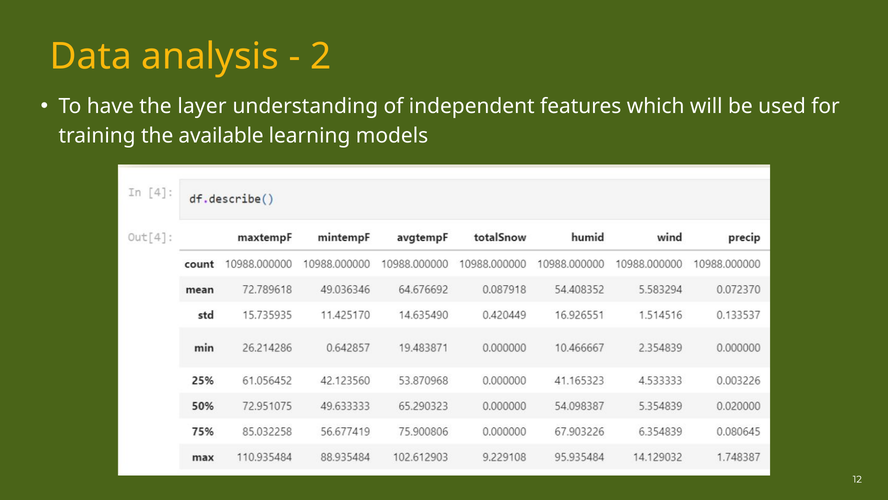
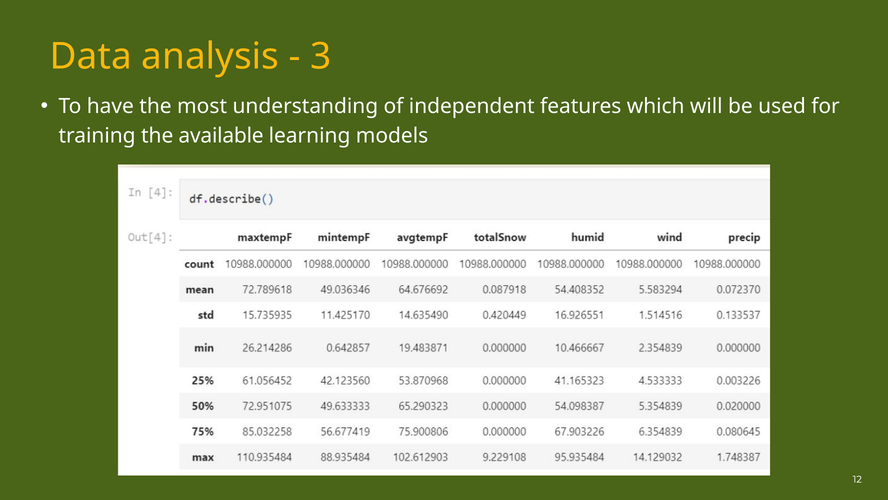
2: 2 -> 3 (321, 56)
layer: layer -> most (202, 106)
